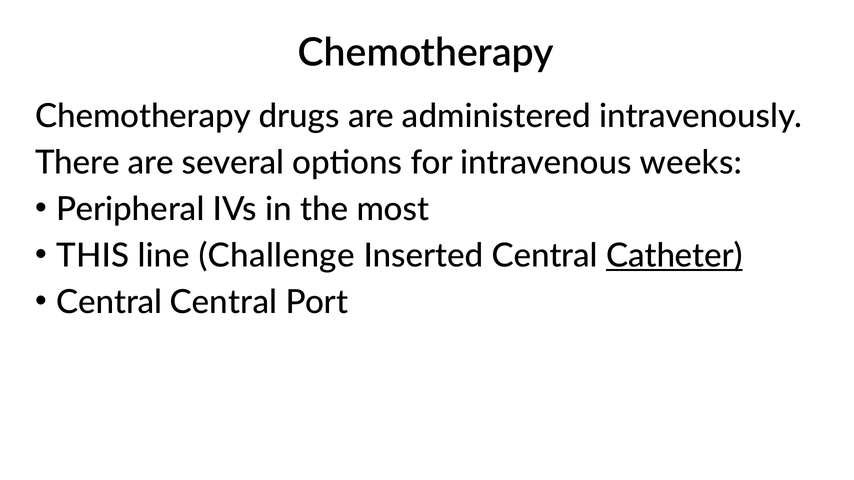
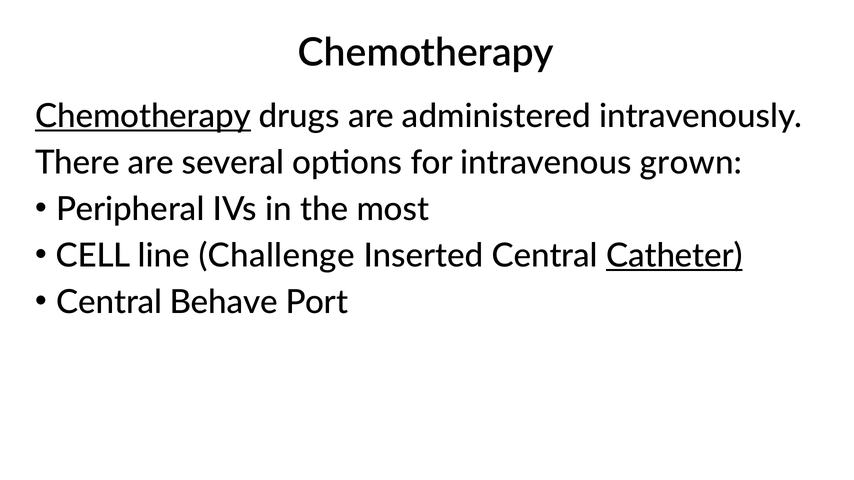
Chemotherapy underline: none -> present (143, 116)
weeks: weeks -> grown (691, 163)
THIS: THIS -> CELL (93, 256)
Central Central: Central -> Behave (224, 302)
